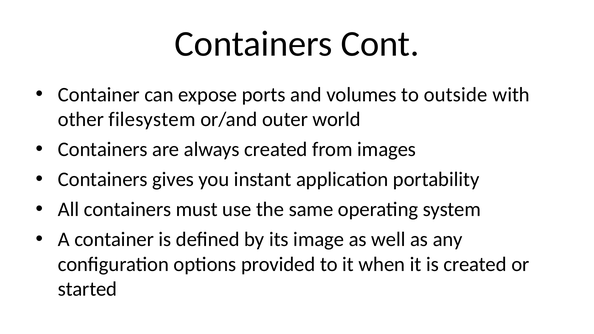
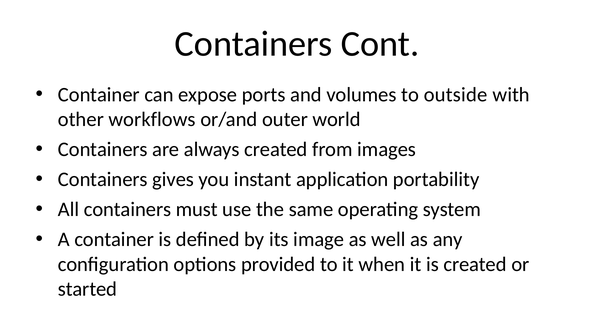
filesystem: filesystem -> workflows (152, 120)
